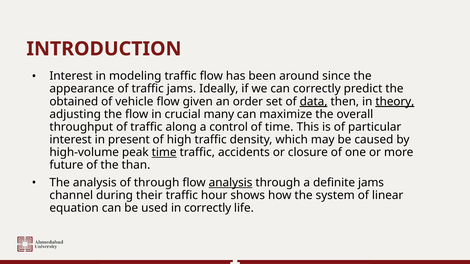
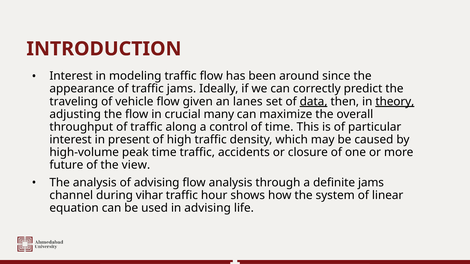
obtained: obtained -> traveling (74, 102)
order: order -> lanes (248, 102)
time underline: present -> none (164, 152)
than: than -> view (136, 165)
of through: through -> advising (157, 183)
analysis underline: present -> none (231, 183)
their: their -> vihar (149, 196)
in correctly: correctly -> advising (208, 208)
